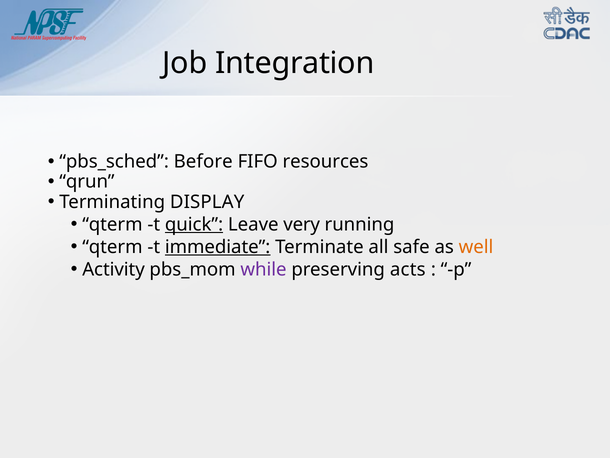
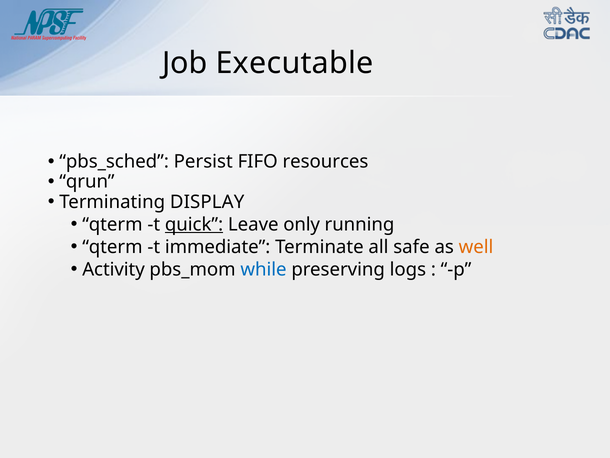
Integration: Integration -> Executable (295, 63)
Before: Before -> Persist (203, 161)
very: very -> only (302, 224)
immediate underline: present -> none (218, 247)
while colour: purple -> blue (264, 269)
acts: acts -> logs (408, 269)
